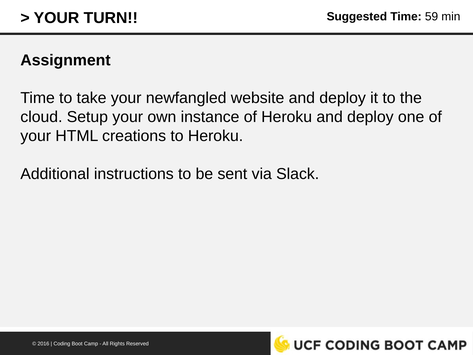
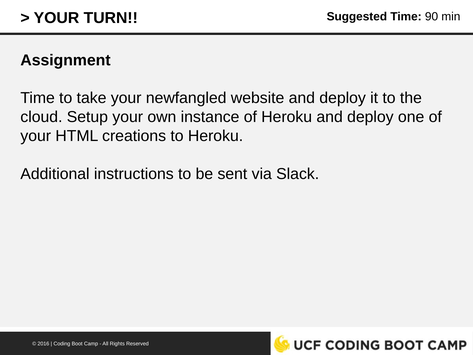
59: 59 -> 90 (432, 17)
